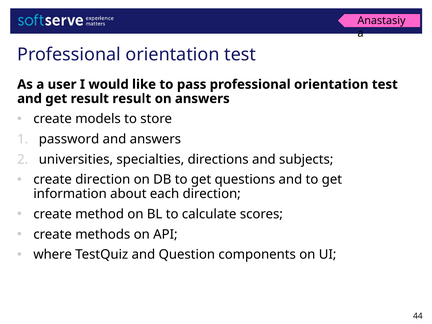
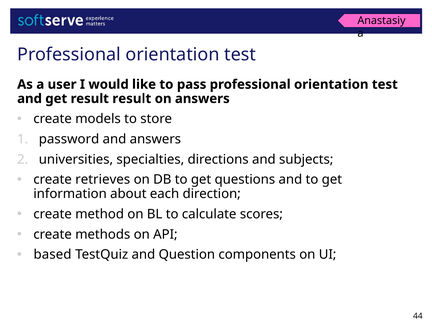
create direction: direction -> retrieves (103, 180)
where: where -> based (53, 255)
